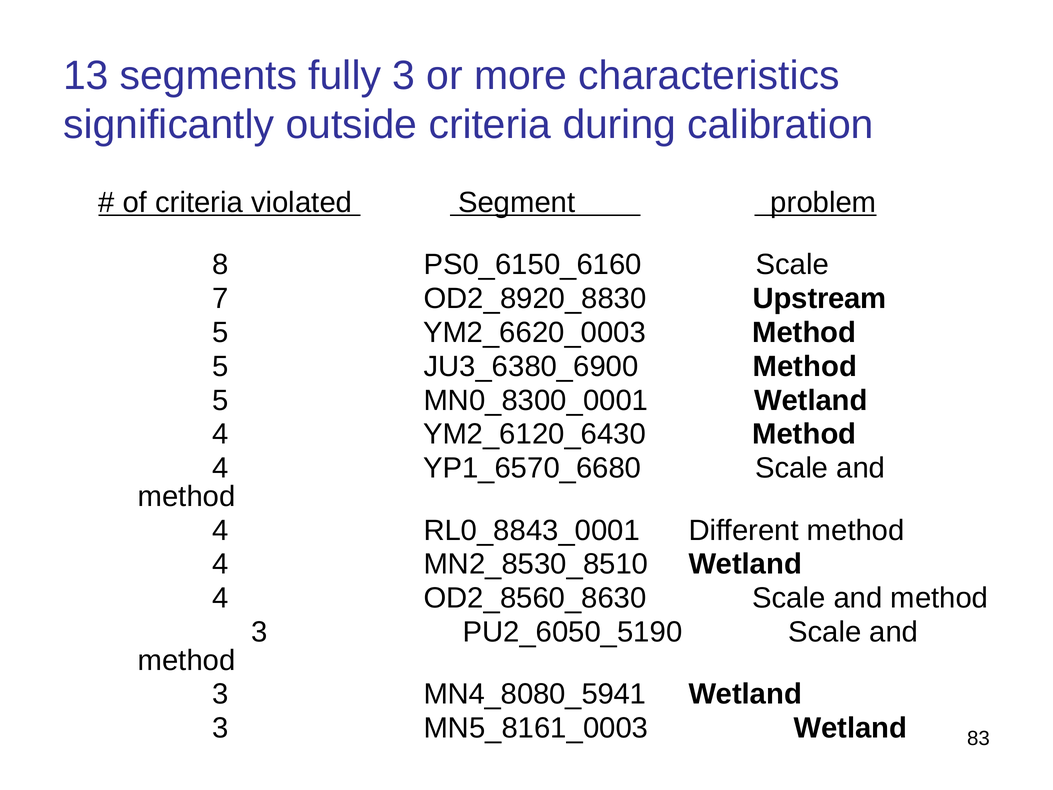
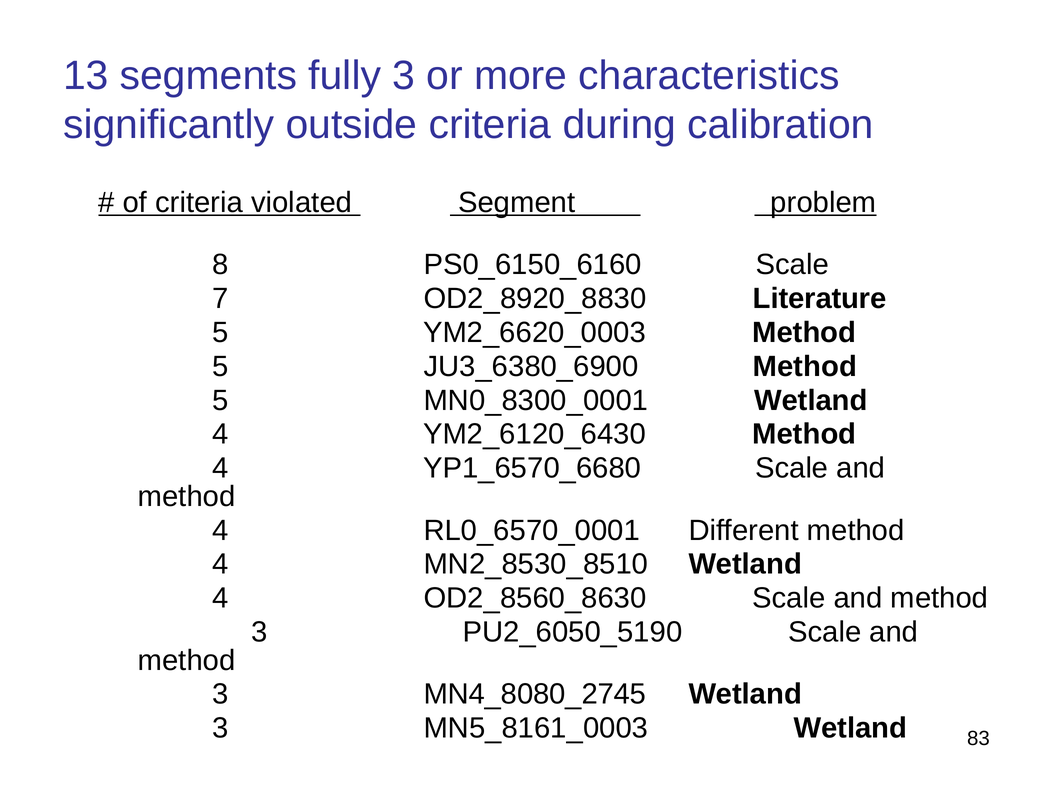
Upstream: Upstream -> Literature (820, 298)
RL0_8843_0001: RL0_8843_0001 -> RL0_6570_0001 (532, 530)
MN4_8080_5941: MN4_8080_5941 -> MN4_8080_2745 (535, 694)
